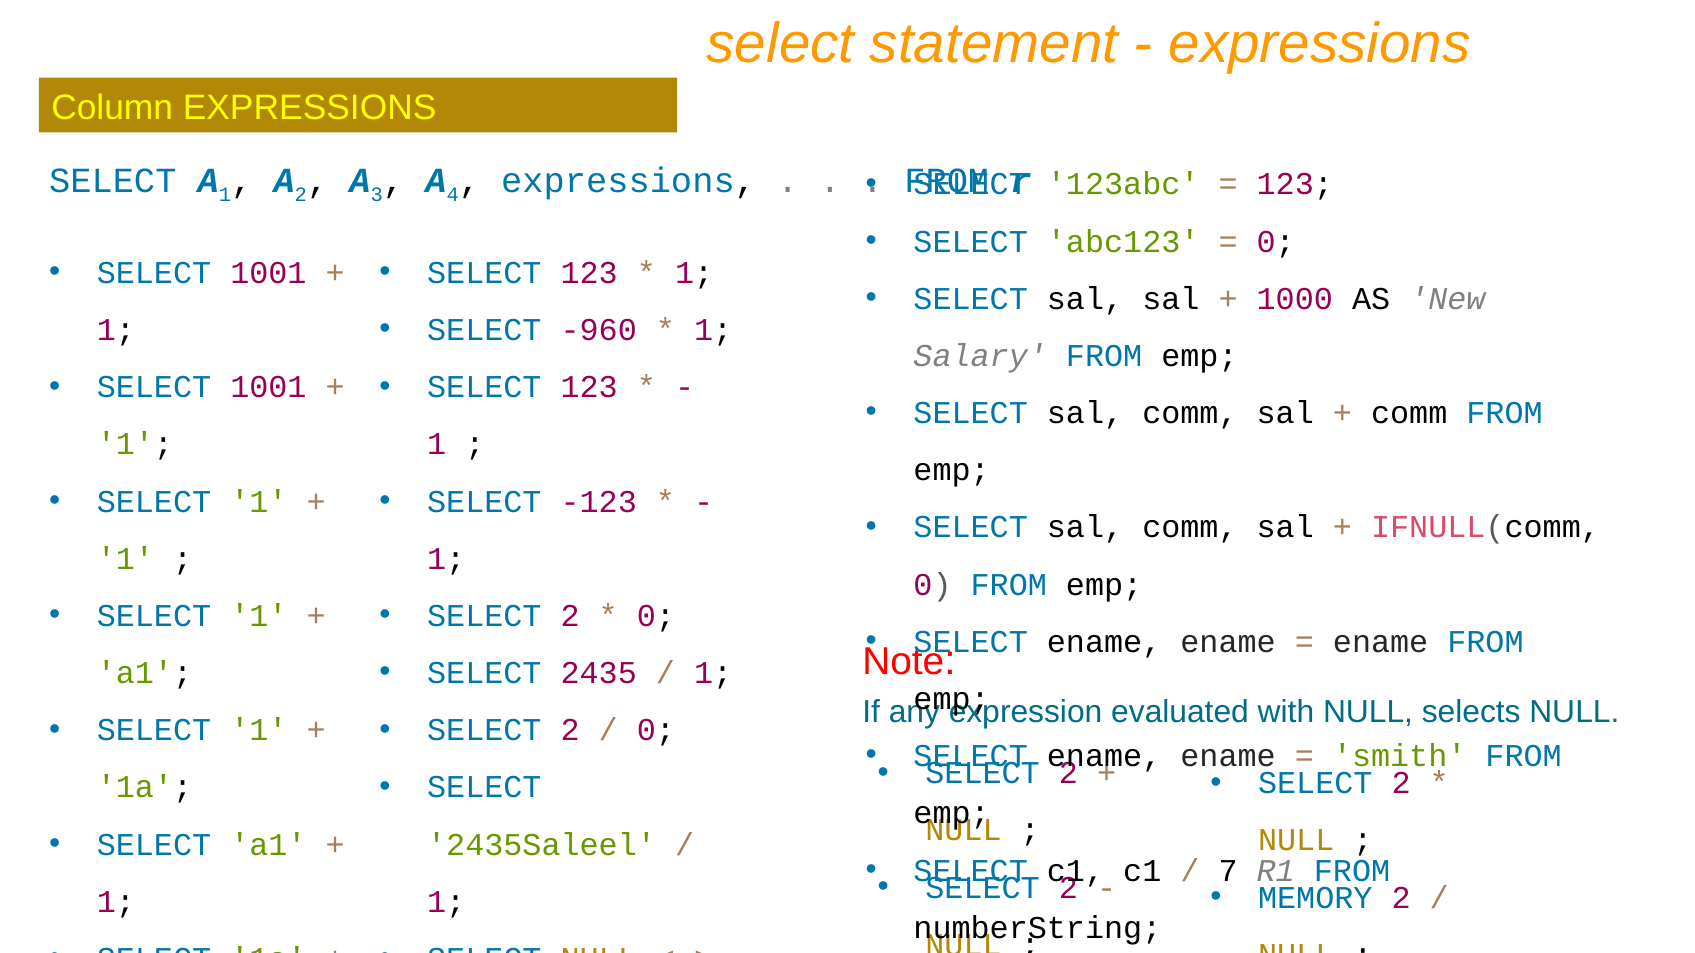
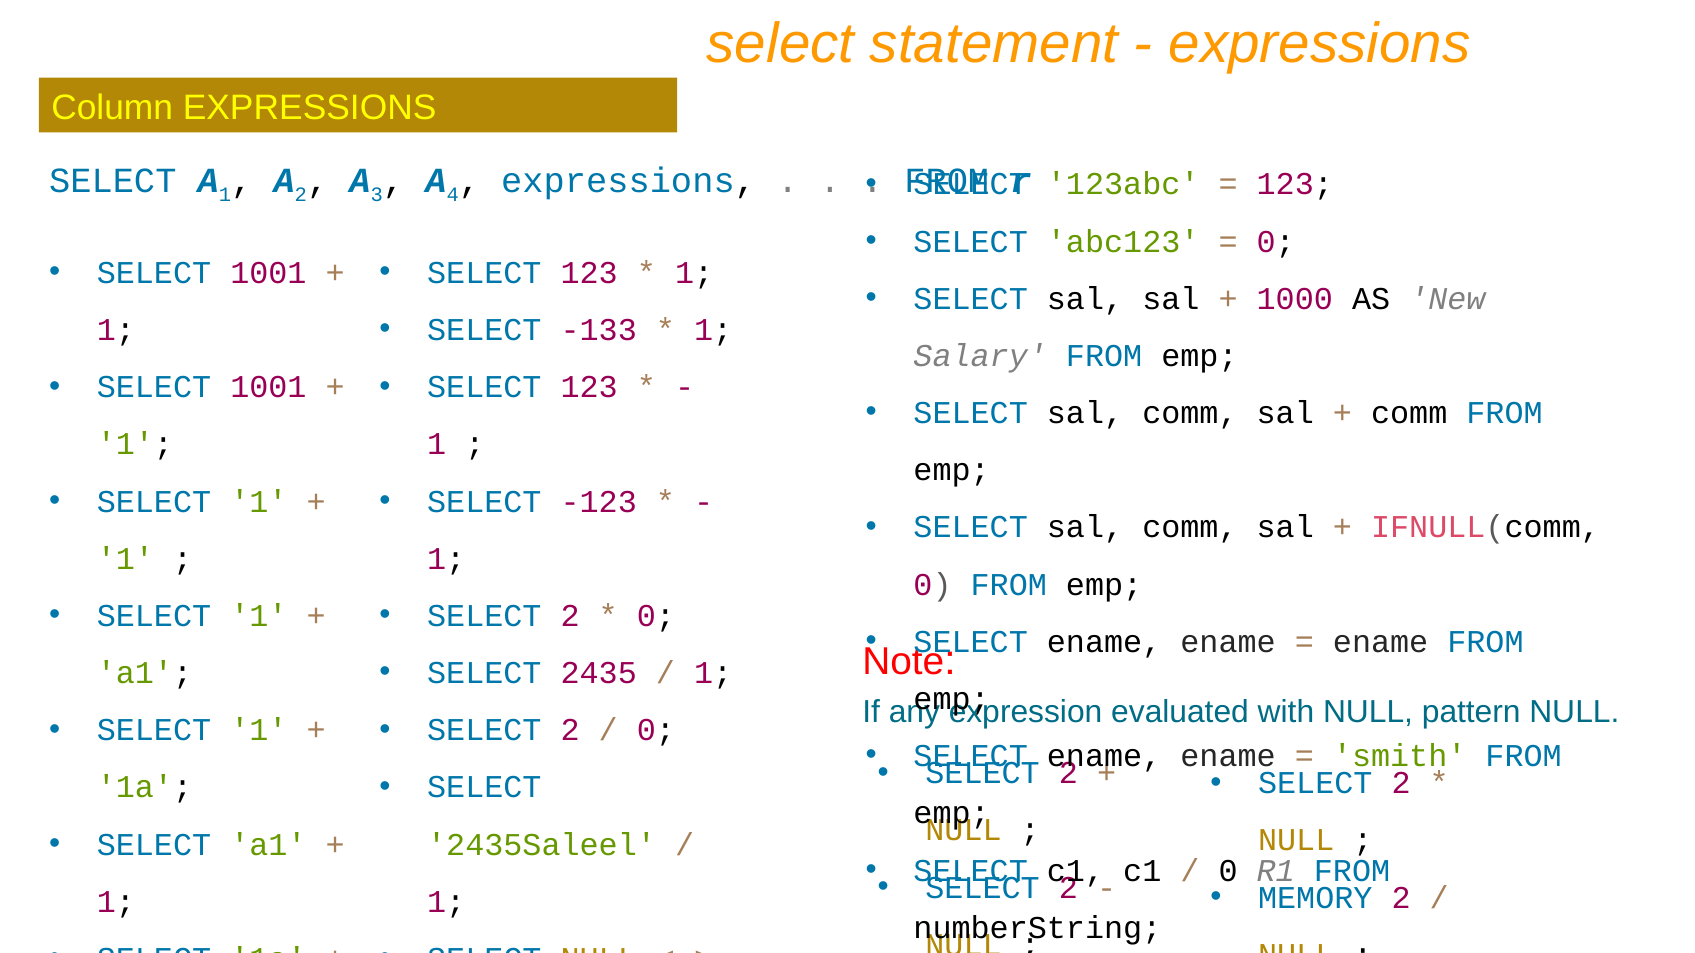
-960: -960 -> -133 (599, 330)
selects: selects -> pattern (1471, 713)
7: 7 -> 0 (1228, 871)
